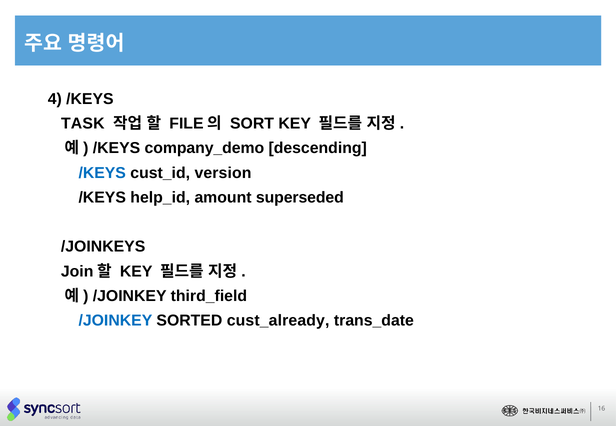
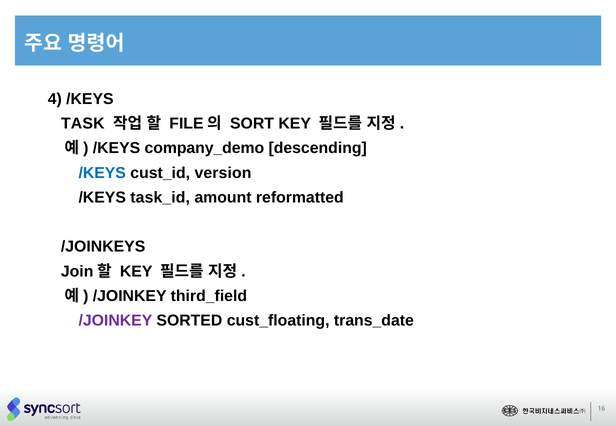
help_id: help_id -> task_id (160, 198)
superseded: superseded -> reformatted (300, 198)
/JOINKEY colour: blue -> purple (115, 321)
cust_already: cust_already -> cust_floating (278, 321)
